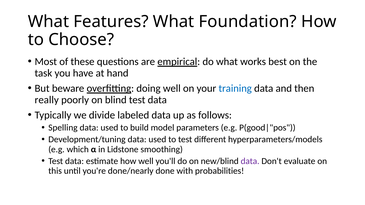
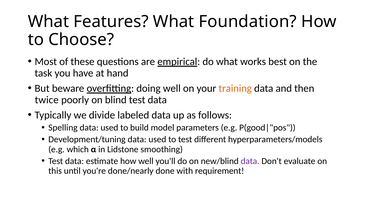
training colour: blue -> orange (235, 89)
really: really -> twice (47, 100)
probabilities: probabilities -> requirement (220, 171)
